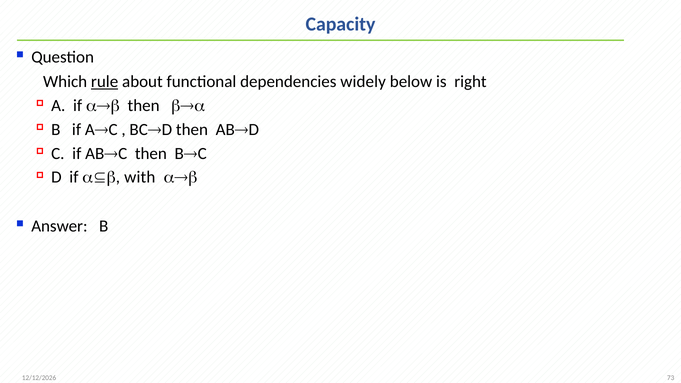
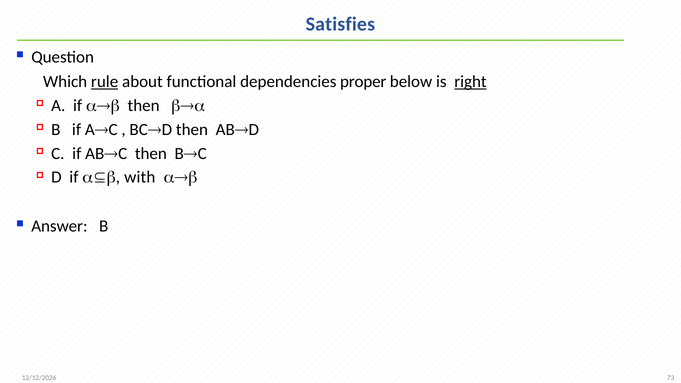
Capacity: Capacity -> Satisfies (340, 24)
widely: widely -> proper (363, 82)
right underline: none -> present (470, 82)
